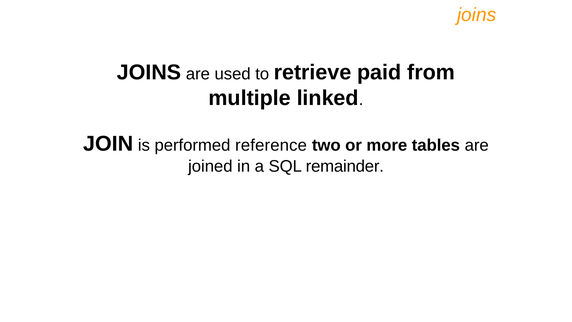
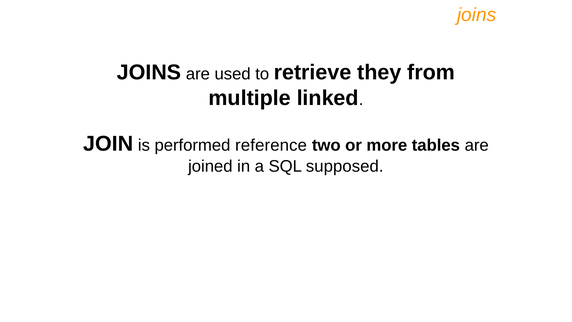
paid: paid -> they (379, 72)
remainder: remainder -> supposed (345, 166)
